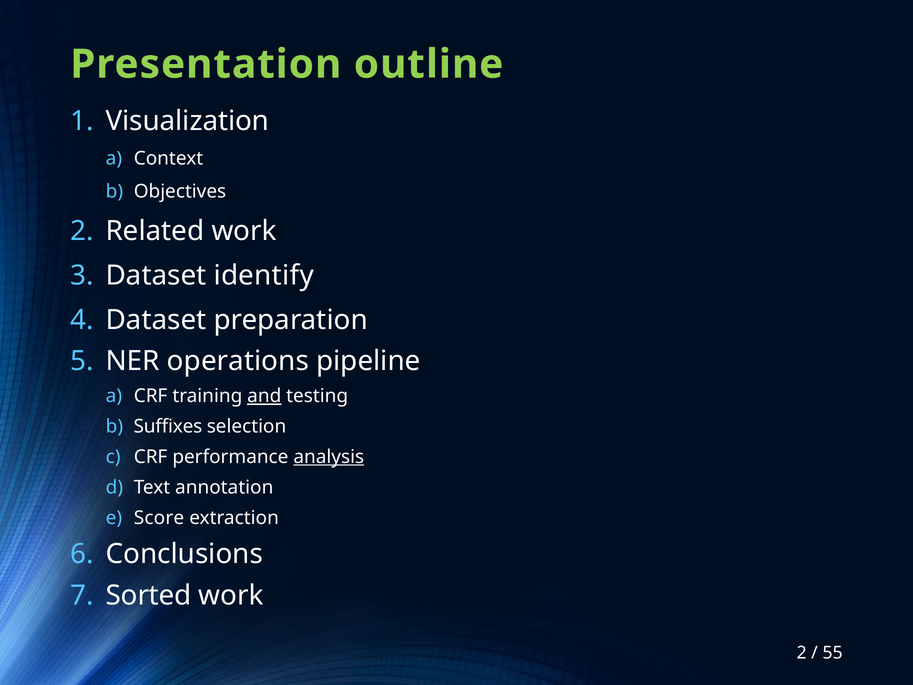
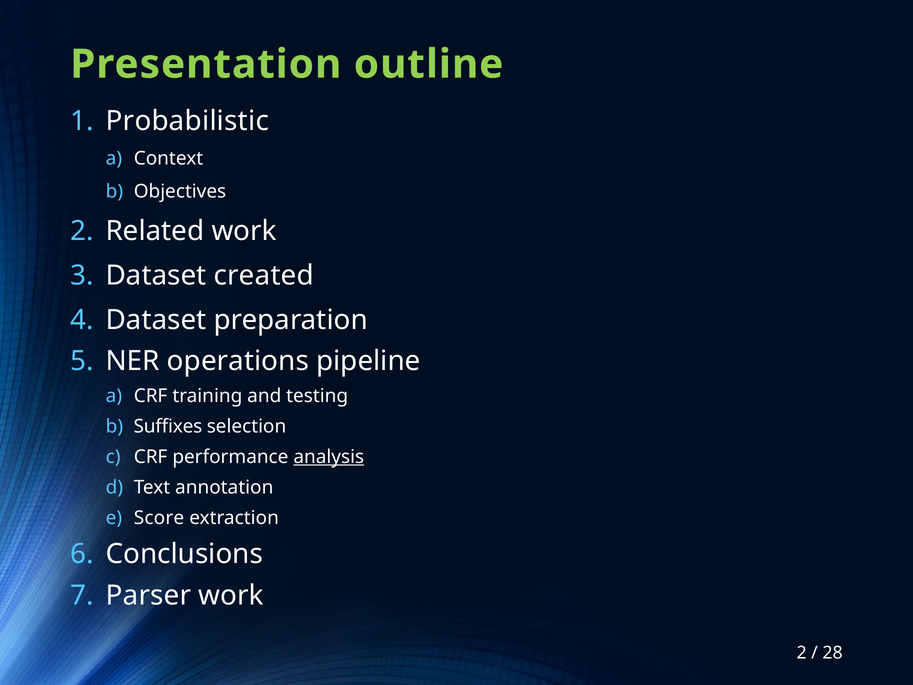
Visualization: Visualization -> Probabilistic (187, 121)
identify: identify -> created (264, 275)
and underline: present -> none (264, 396)
Sorted: Sorted -> Parser (148, 595)
55: 55 -> 28 (833, 653)
